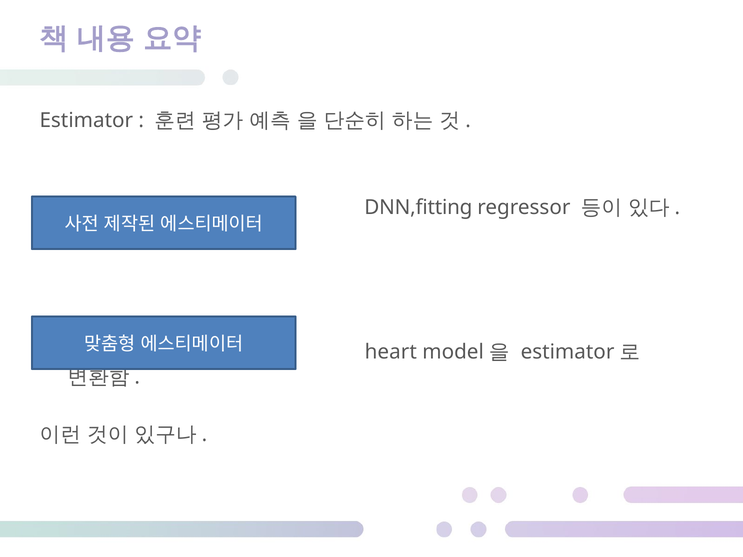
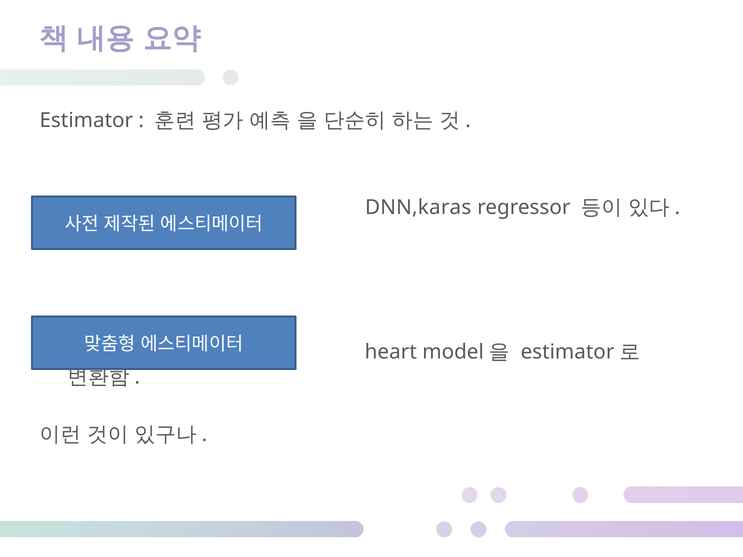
DNN,fitting: DNN,fitting -> DNN,karas (418, 207)
